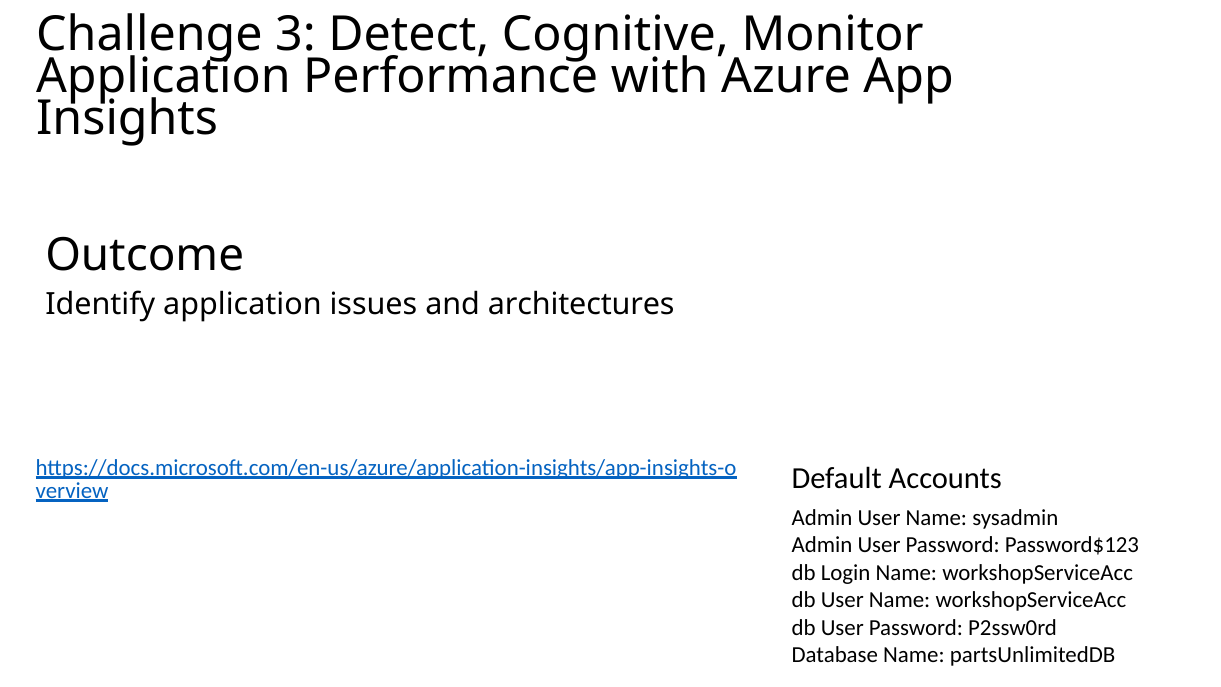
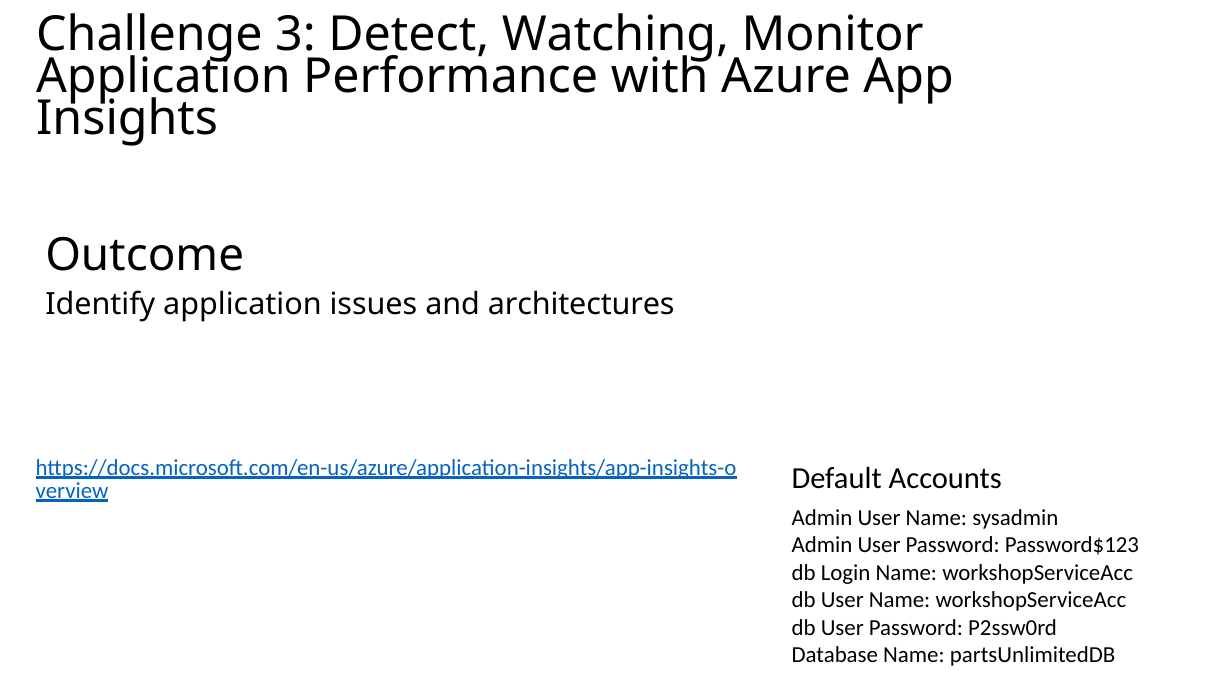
Cognitive: Cognitive -> Watching (615, 35)
